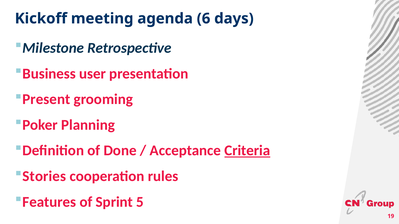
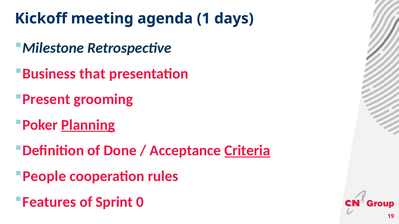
6: 6 -> 1 (204, 19)
user: user -> that (92, 74)
Planning underline: none -> present (88, 125)
Stories: Stories -> People (44, 177)
5: 5 -> 0 (140, 202)
